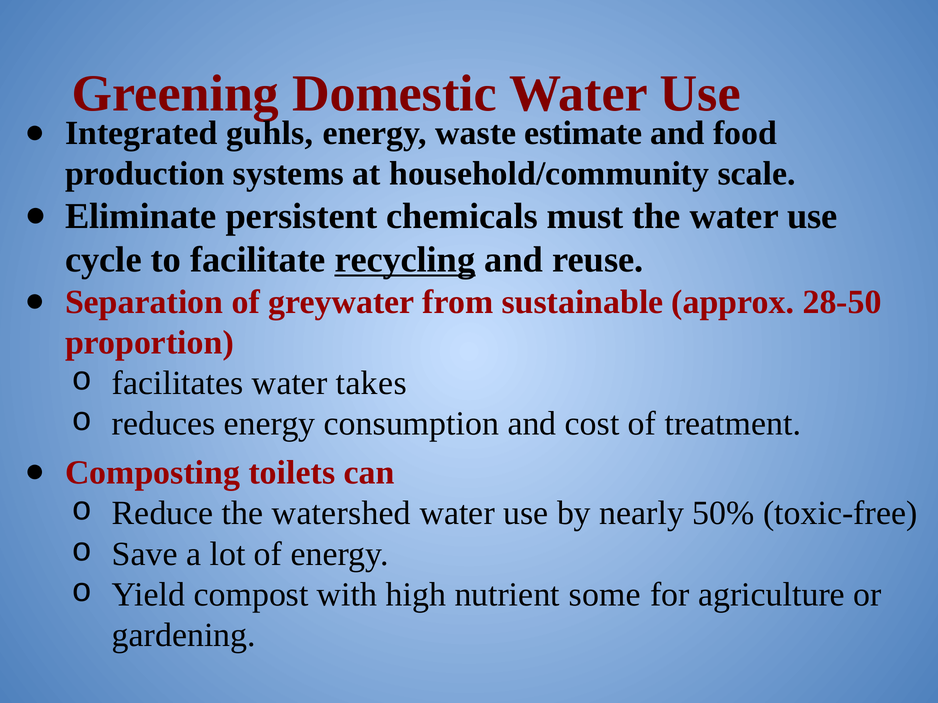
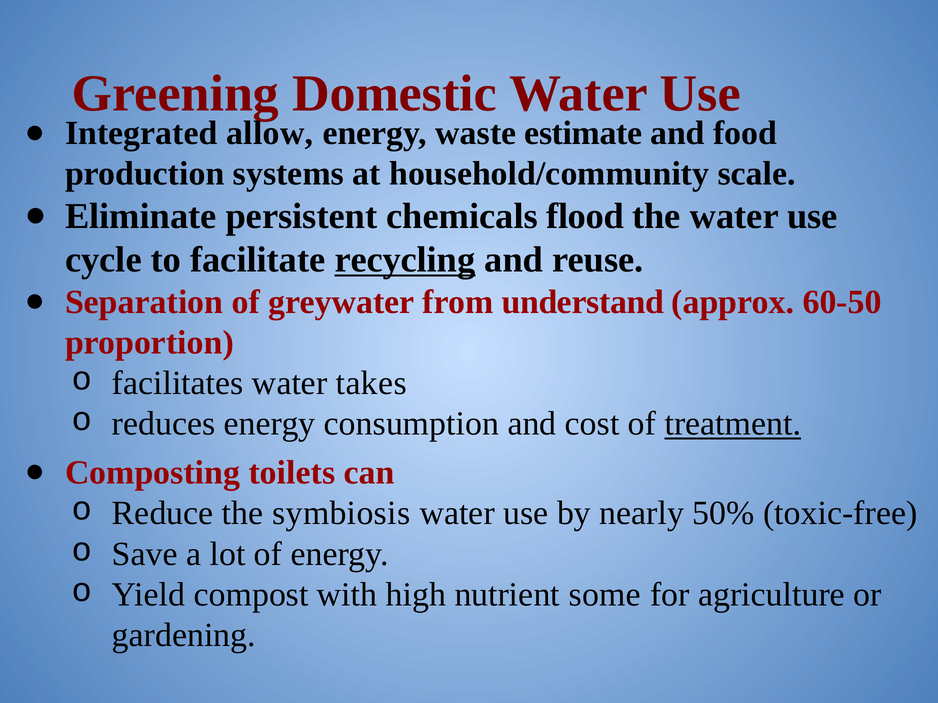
guhls: guhls -> allow (270, 133)
must: must -> flood (585, 216)
sustainable: sustainable -> understand (583, 302)
28-50: 28-50 -> 60-50 (842, 302)
treatment underline: none -> present (733, 424)
watershed: watershed -> symbiosis (341, 514)
